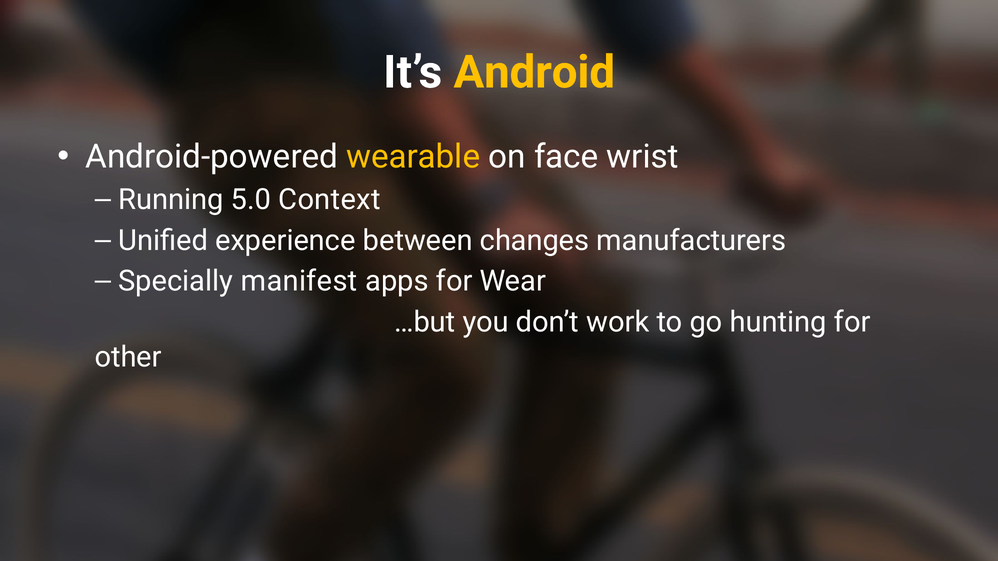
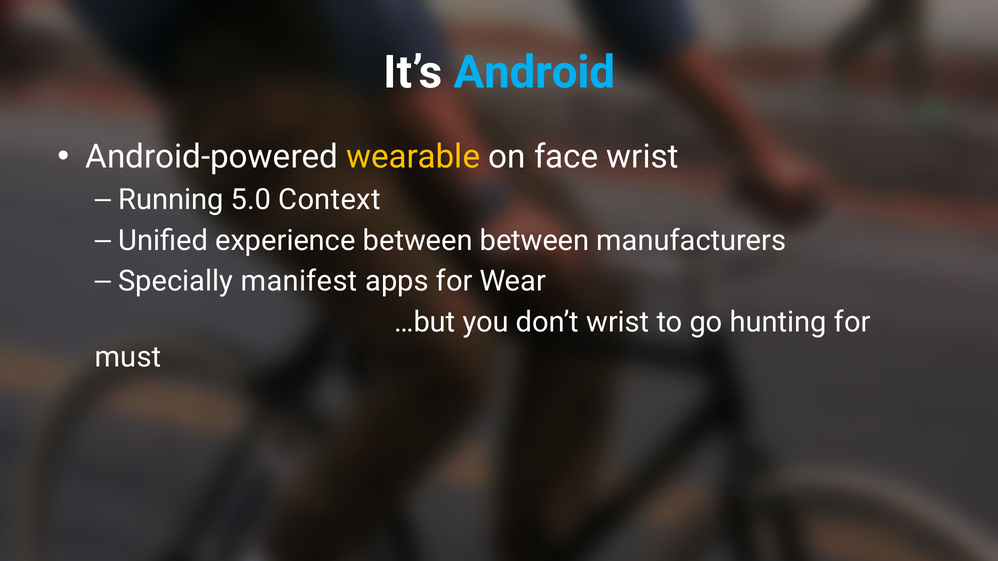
Android colour: yellow -> light blue (534, 72)
between changes: changes -> between (535, 241)
don’t work: work -> wrist (618, 322)
other: other -> must (128, 357)
